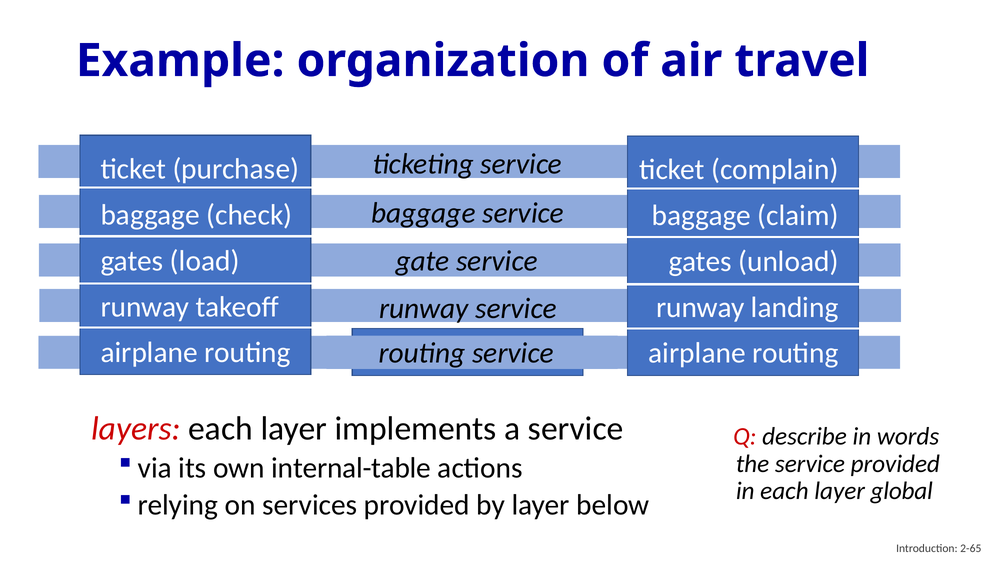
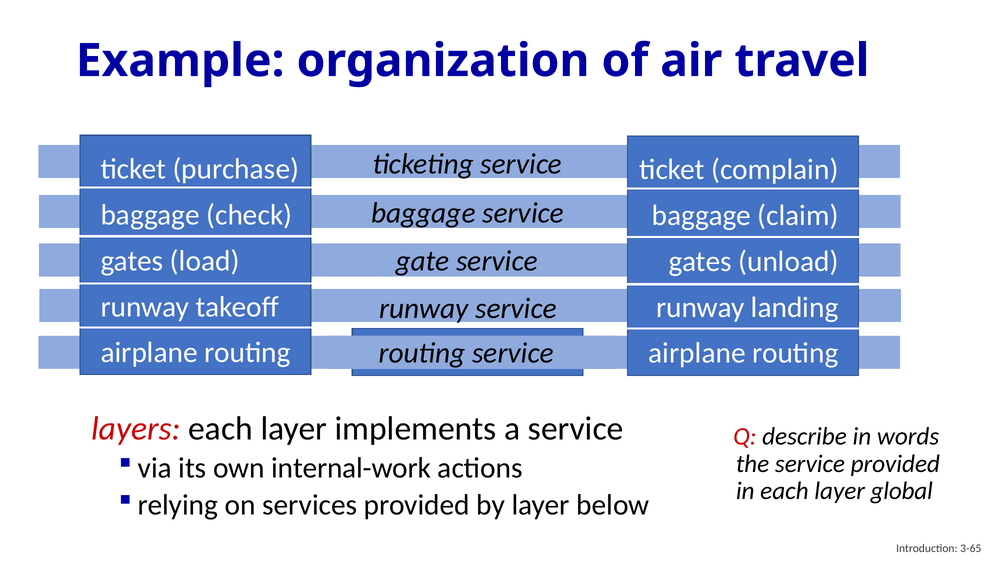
internal-table: internal-table -> internal-work (351, 468)
2-65: 2-65 -> 3-65 (971, 549)
